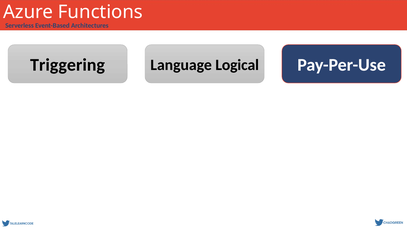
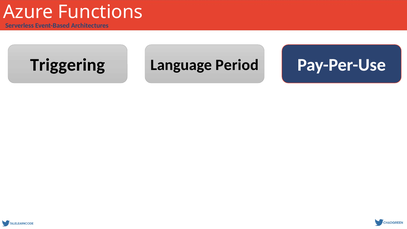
Logical: Logical -> Period (237, 65)
